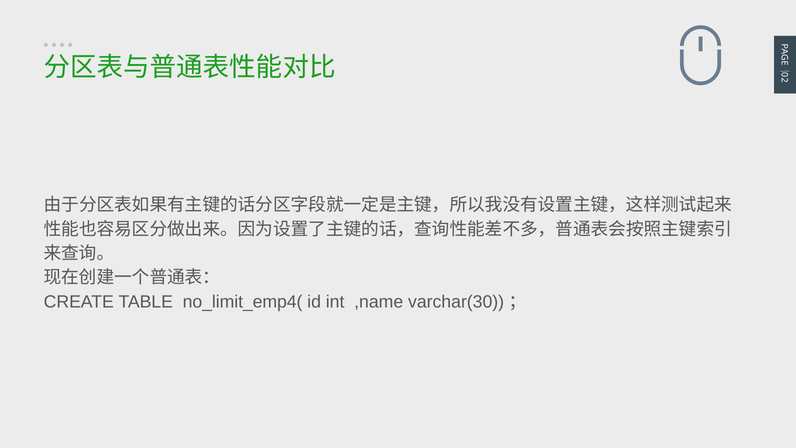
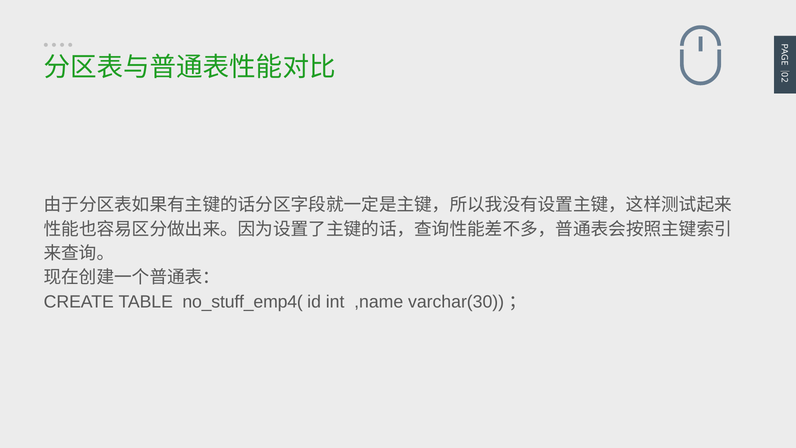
no_limit_emp4(: no_limit_emp4( -> no_stuff_emp4( (243, 302)
